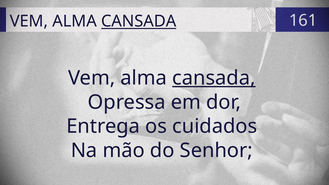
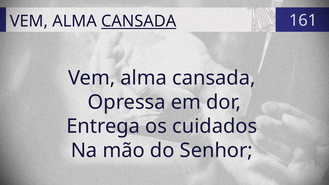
cansada underline: present -> none (214, 78)
